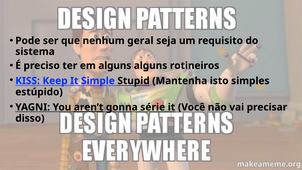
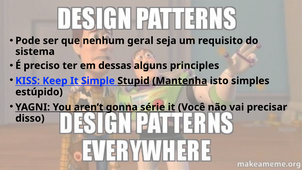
em alguns: alguns -> dessas (115, 66)
rotineiros: rotineiros -> principles (195, 66)
Mantenha underline: none -> present (180, 81)
